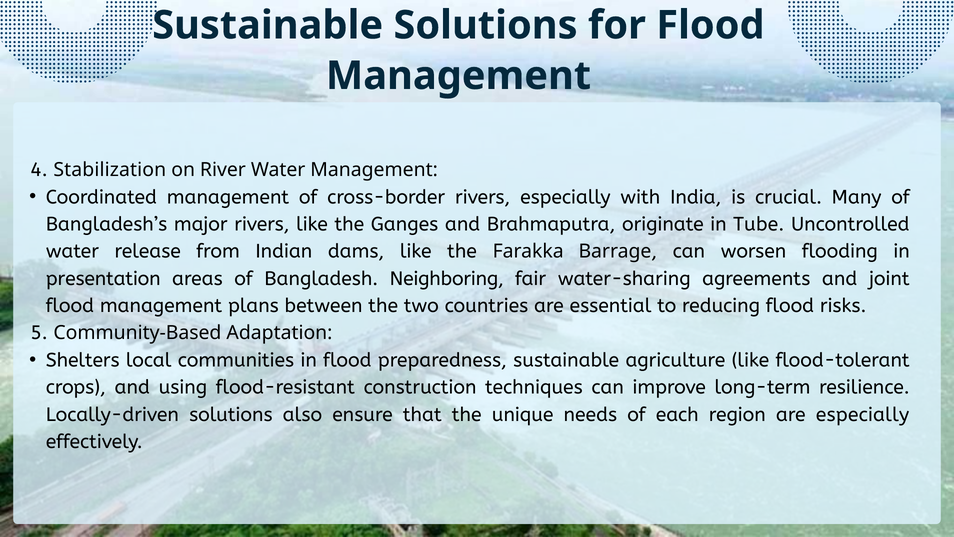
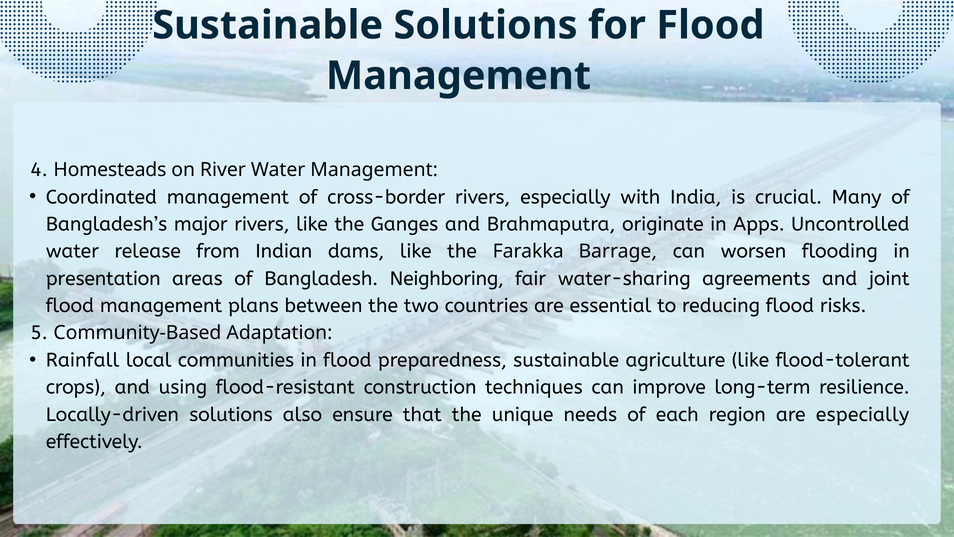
Stabilization: Stabilization -> Homesteads (110, 170)
Tube: Tube -> Apps (759, 224)
Shelters: Shelters -> Rainfall (83, 360)
